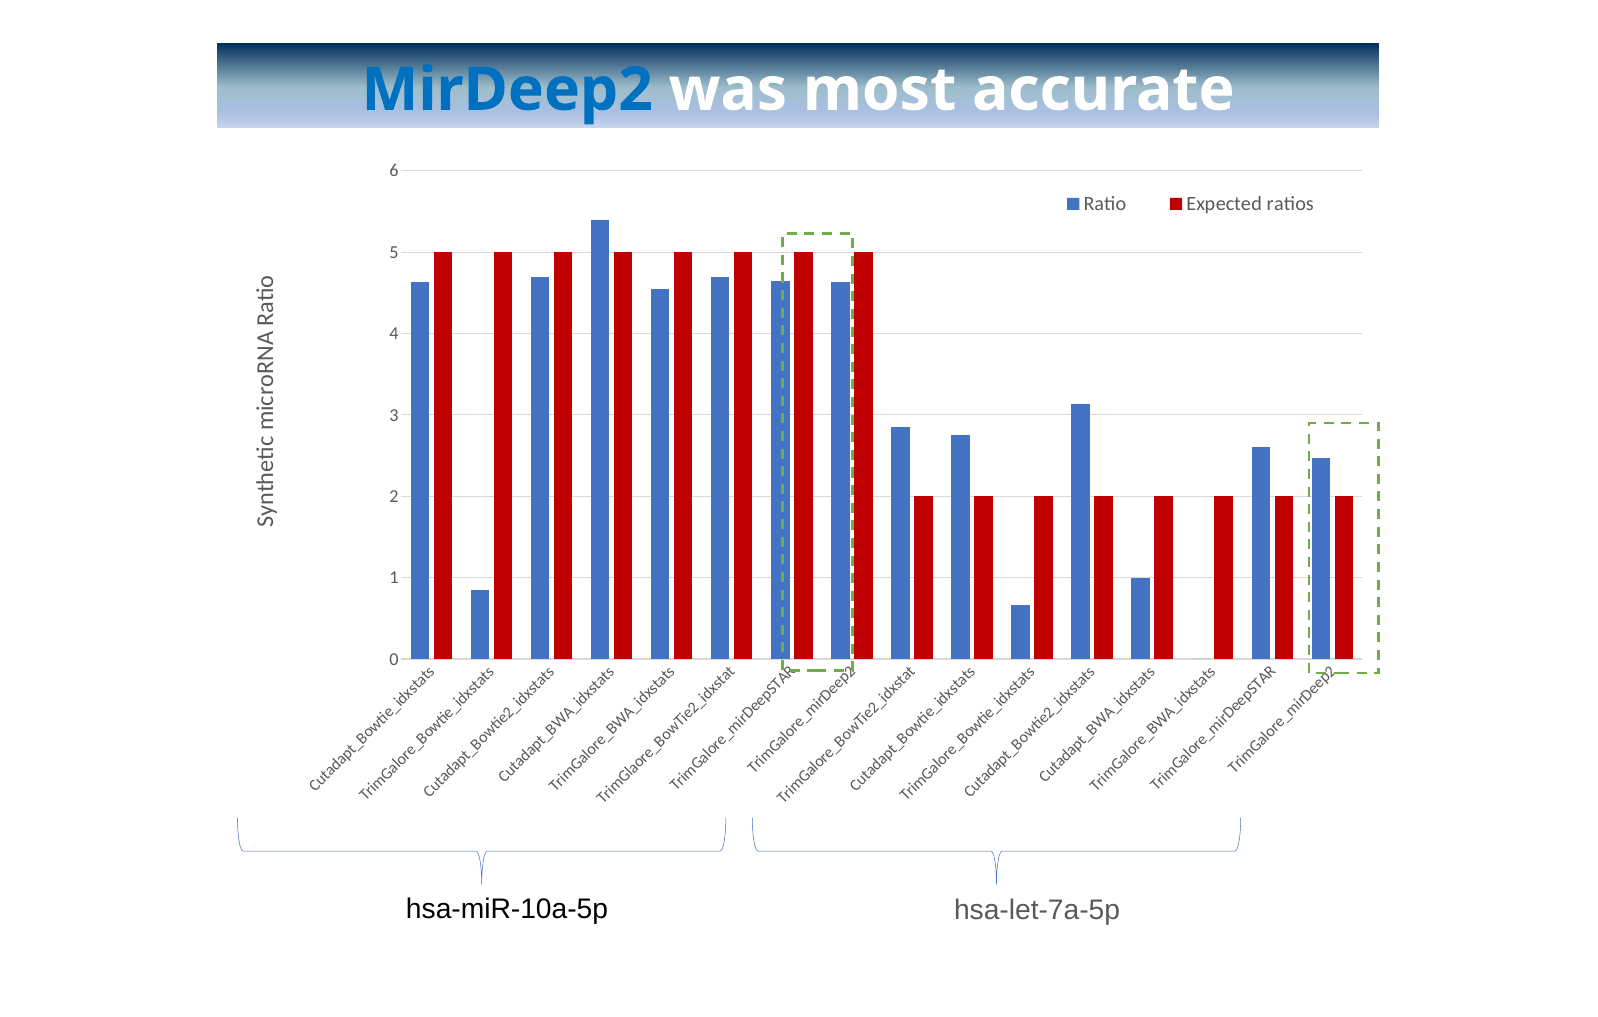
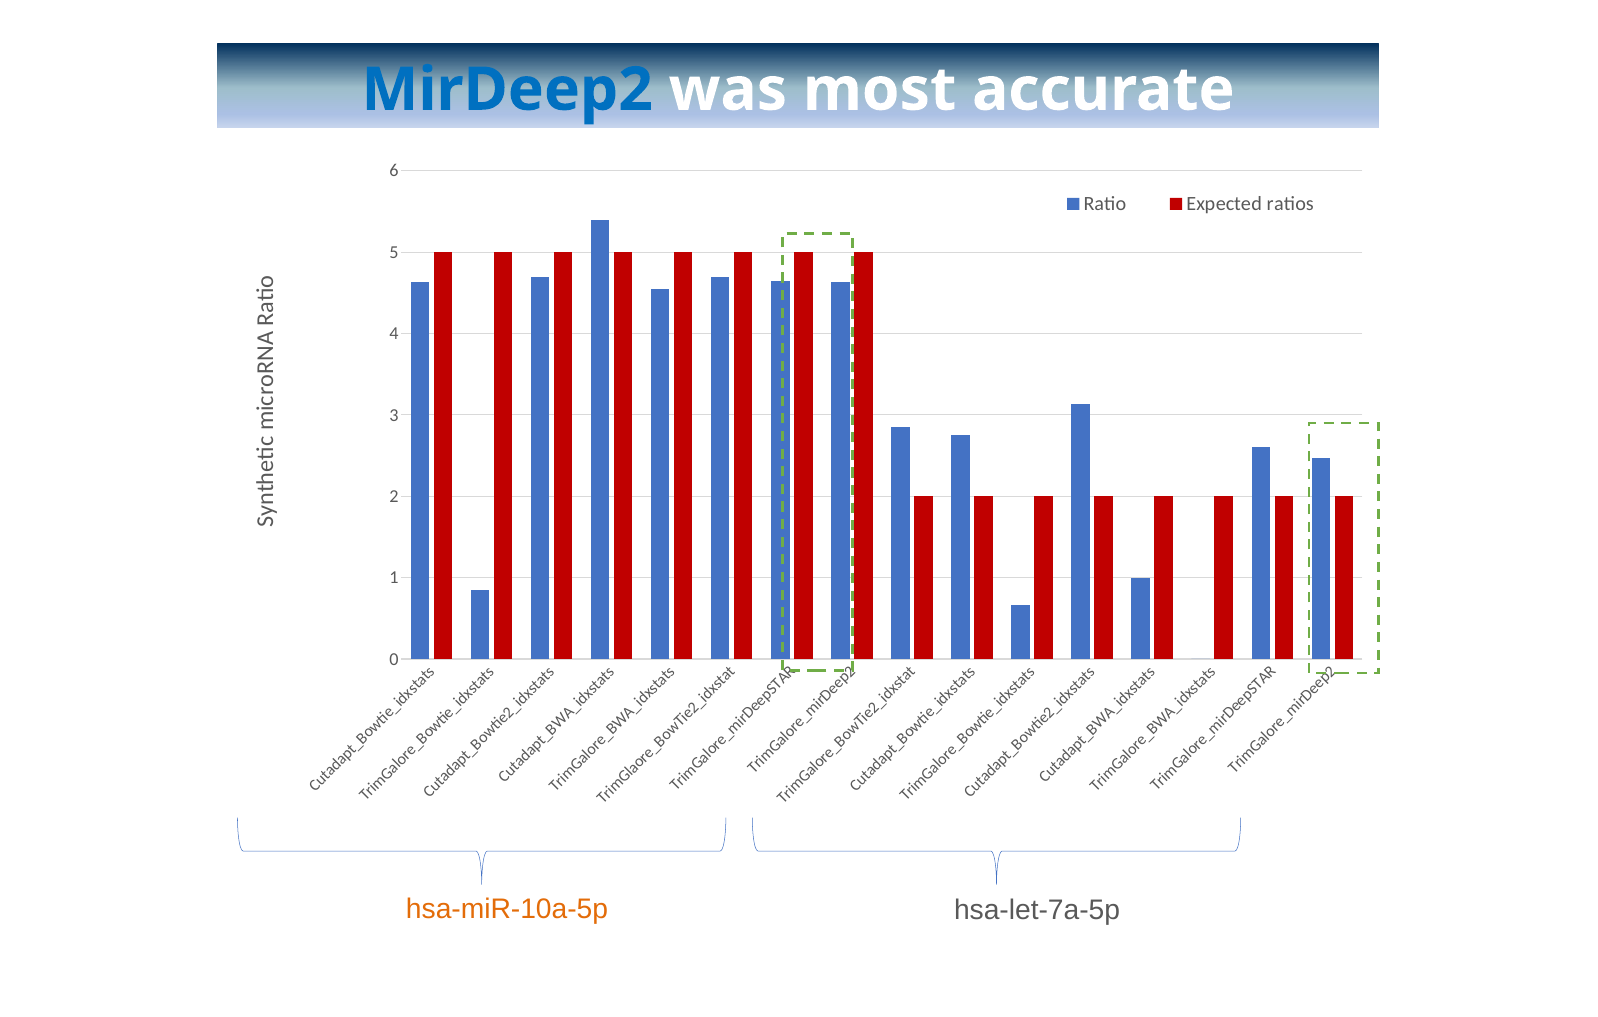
hsa-miR-10a-5p colour: black -> orange (507, 909)
